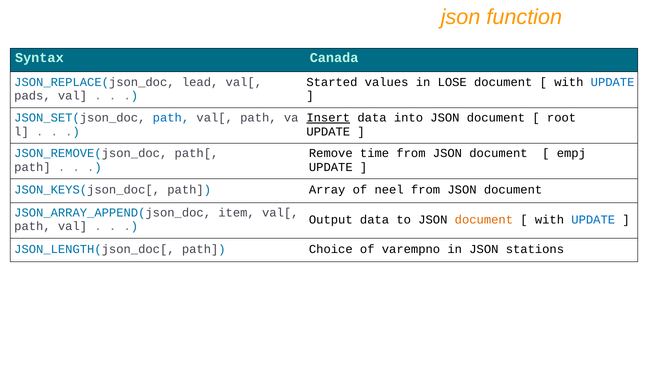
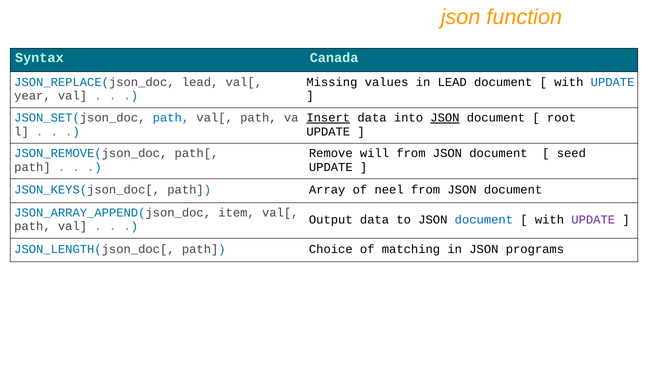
Started: Started -> Missing (332, 82)
in LOSE: LOSE -> LEAD (452, 82)
pads: pads -> year (32, 96)
JSON underline: none -> present (445, 118)
time: time -> will (375, 153)
empj: empj -> seed (571, 153)
document colour: orange -> blue (484, 219)
UPDATE colour: blue -> purple (593, 219)
varempno: varempno -> matching (411, 249)
stations: stations -> programs (535, 249)
